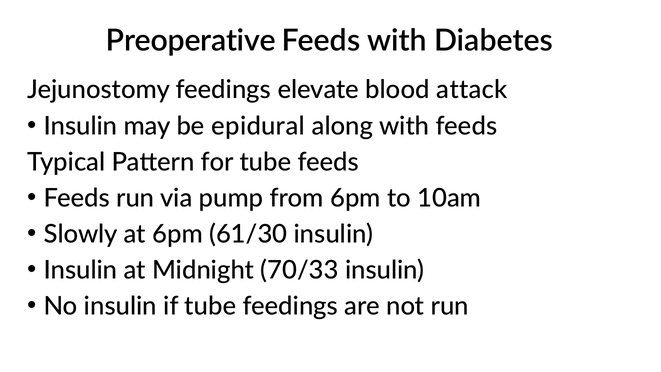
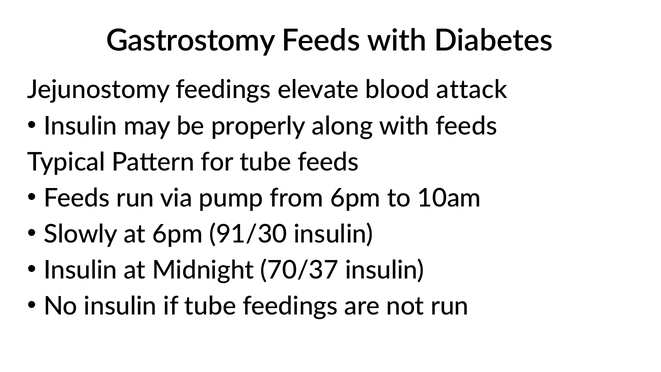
Preoperative: Preoperative -> Gastrostomy (191, 41)
epidural: epidural -> properly (258, 126)
61/30: 61/30 -> 91/30 (248, 234)
70/33: 70/33 -> 70/37 (300, 270)
